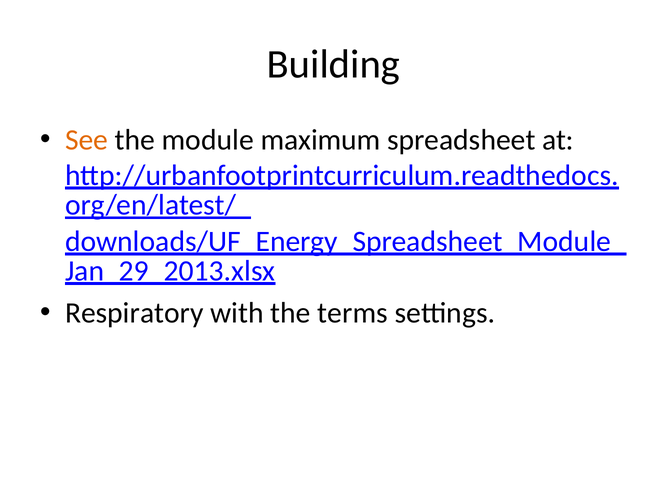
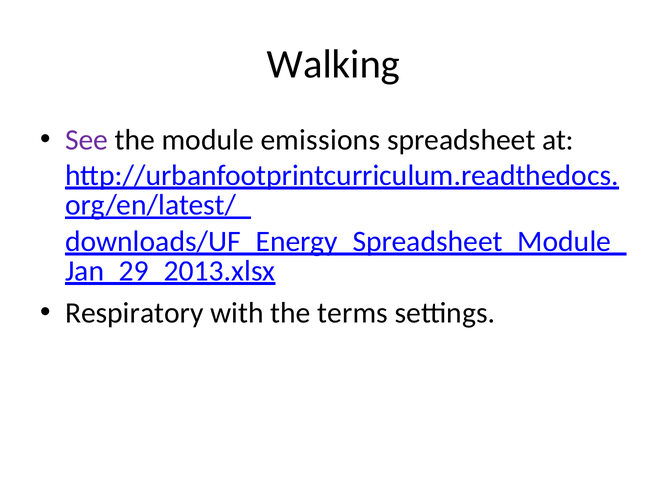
Building: Building -> Walking (333, 65)
See colour: orange -> purple (87, 140)
maximum: maximum -> emissions (320, 140)
